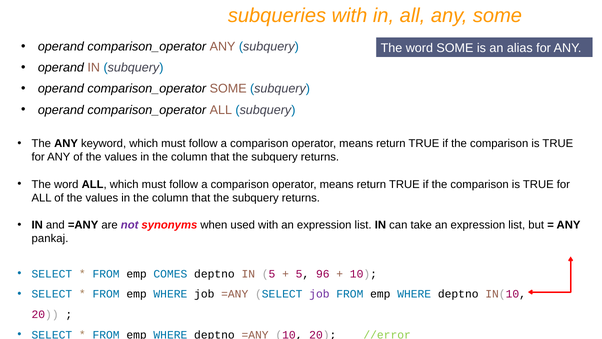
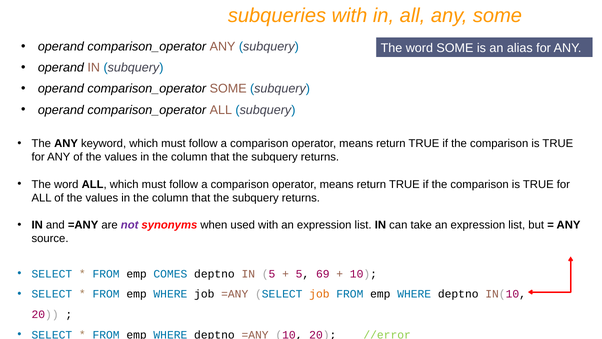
pankaj: pankaj -> source (50, 238)
96: 96 -> 69 (323, 274)
job colour: purple -> orange (319, 294)
